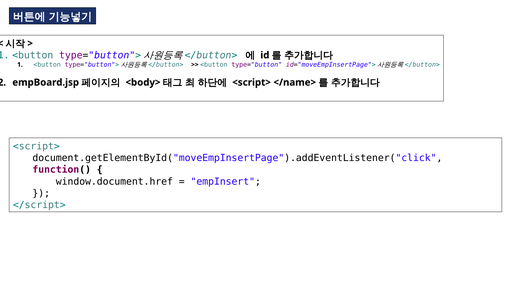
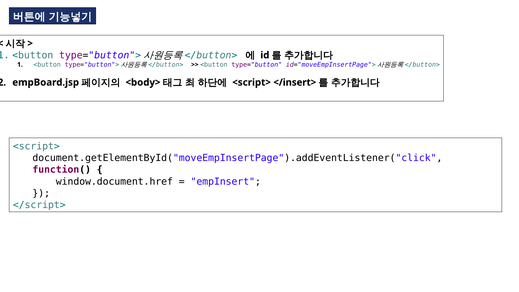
</name>: </name> -> </insert> (295, 82)
